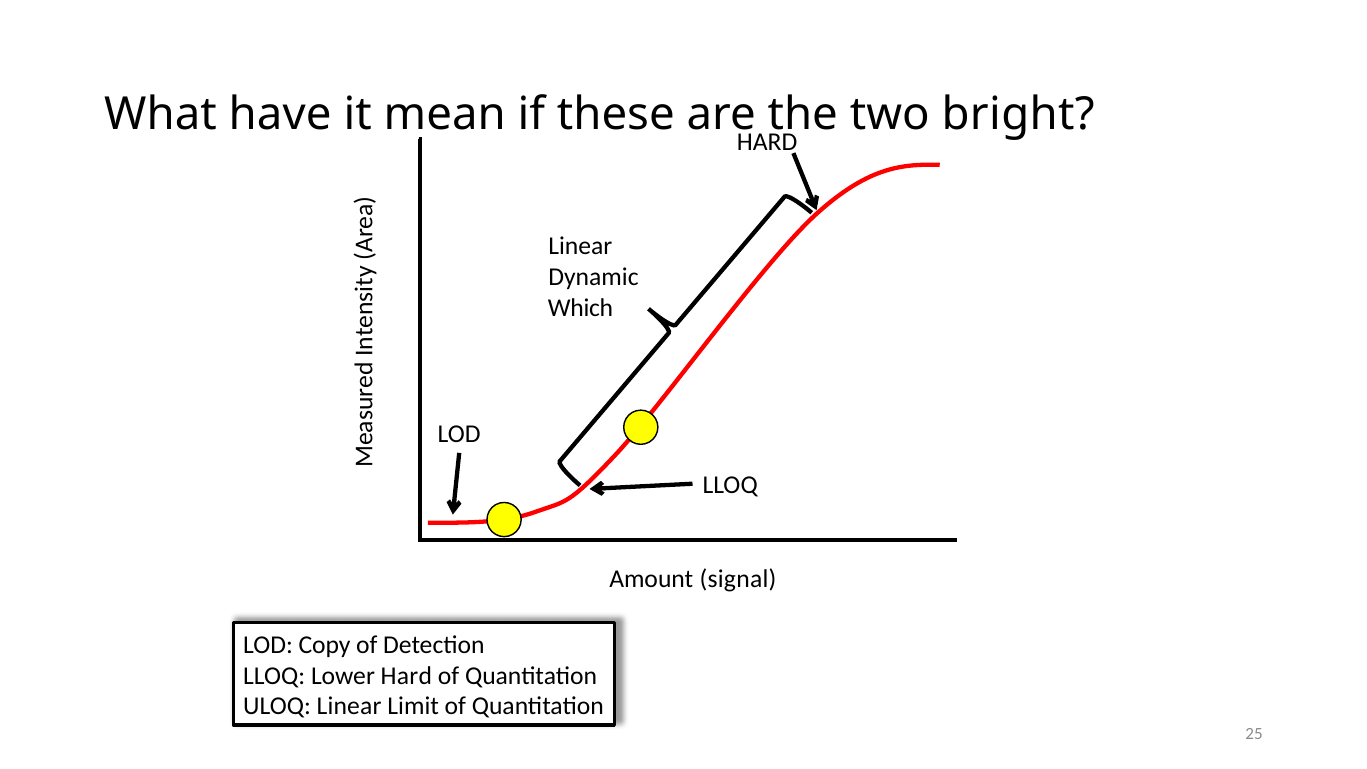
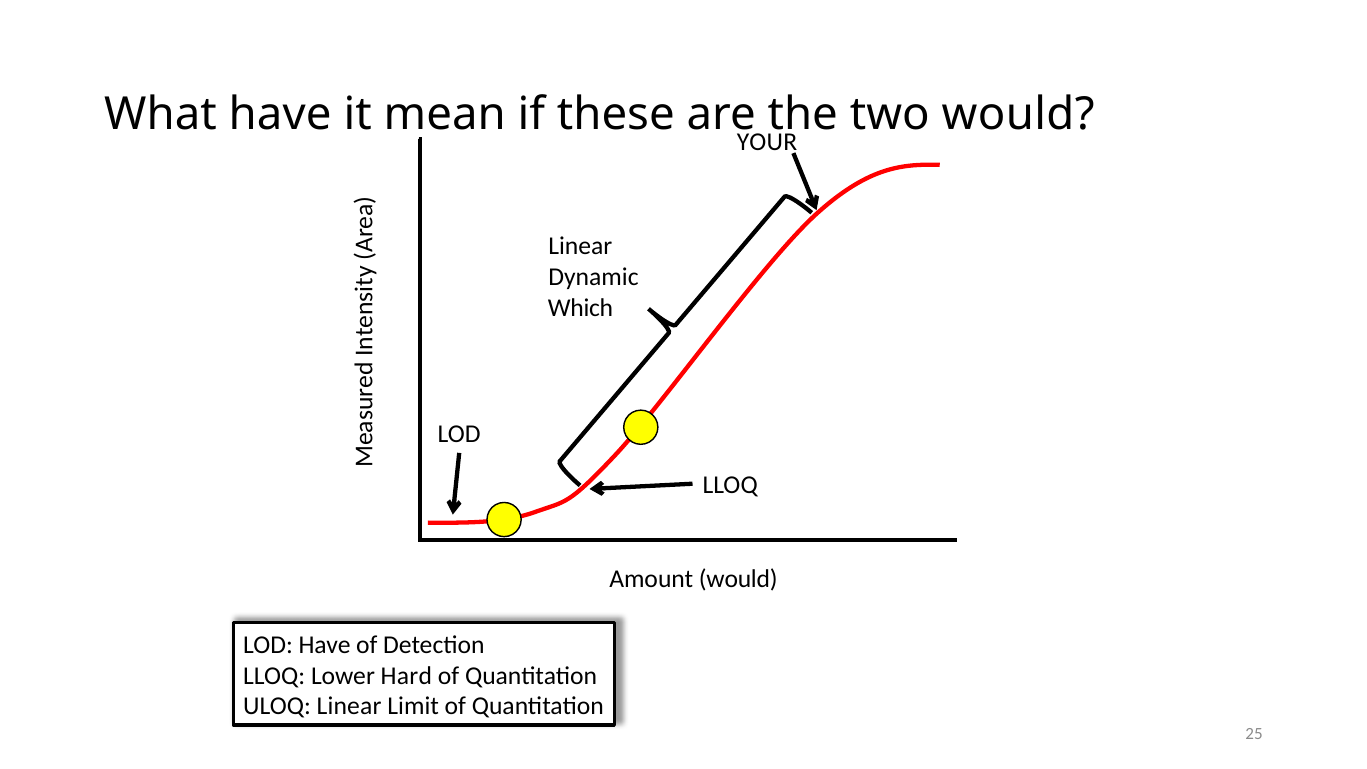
bright: bright -> would (1018, 115)
HARD: HARD -> YOUR (767, 142)
Amount signal: signal -> would (738, 579)
LOD Copy: Copy -> Have (325, 645)
